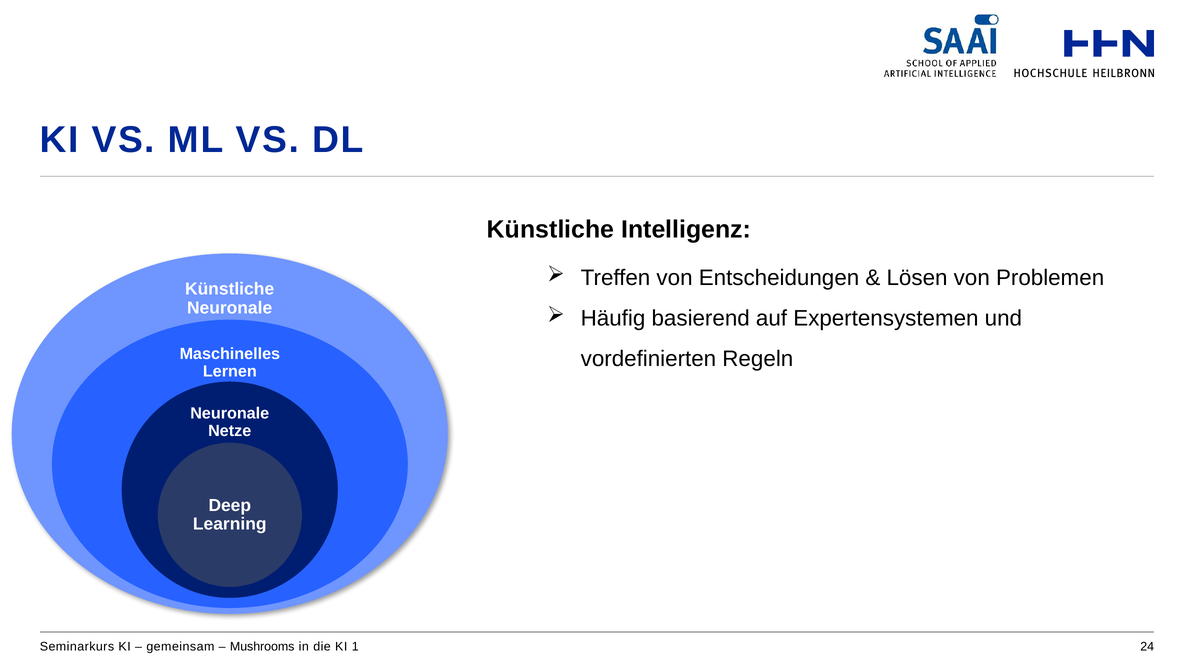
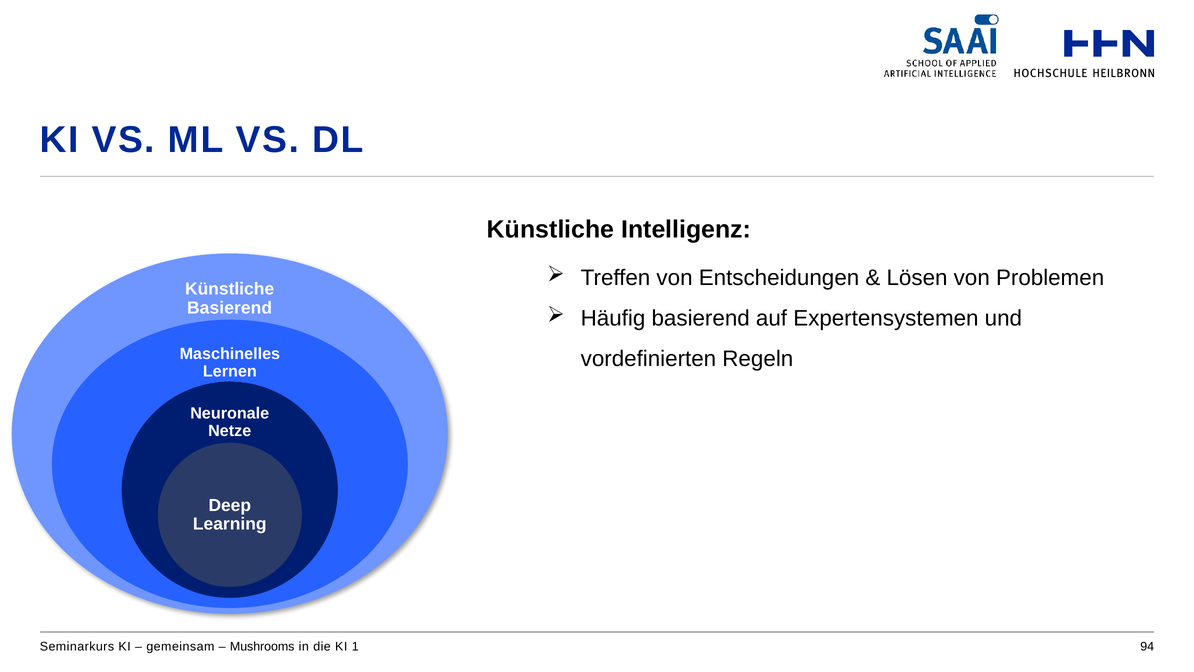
Neuronale: Neuronale -> Basierend (230, 308)
24: 24 -> 94 (1147, 646)
